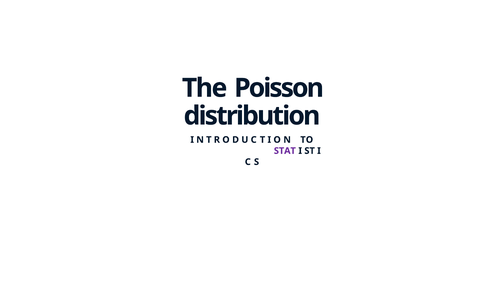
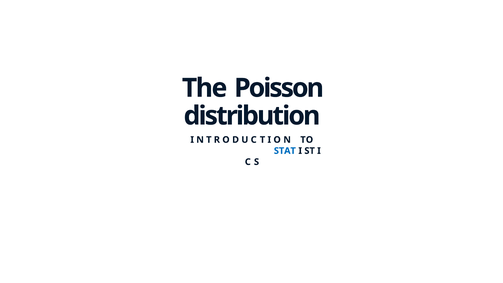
STAT colour: purple -> blue (285, 151)
